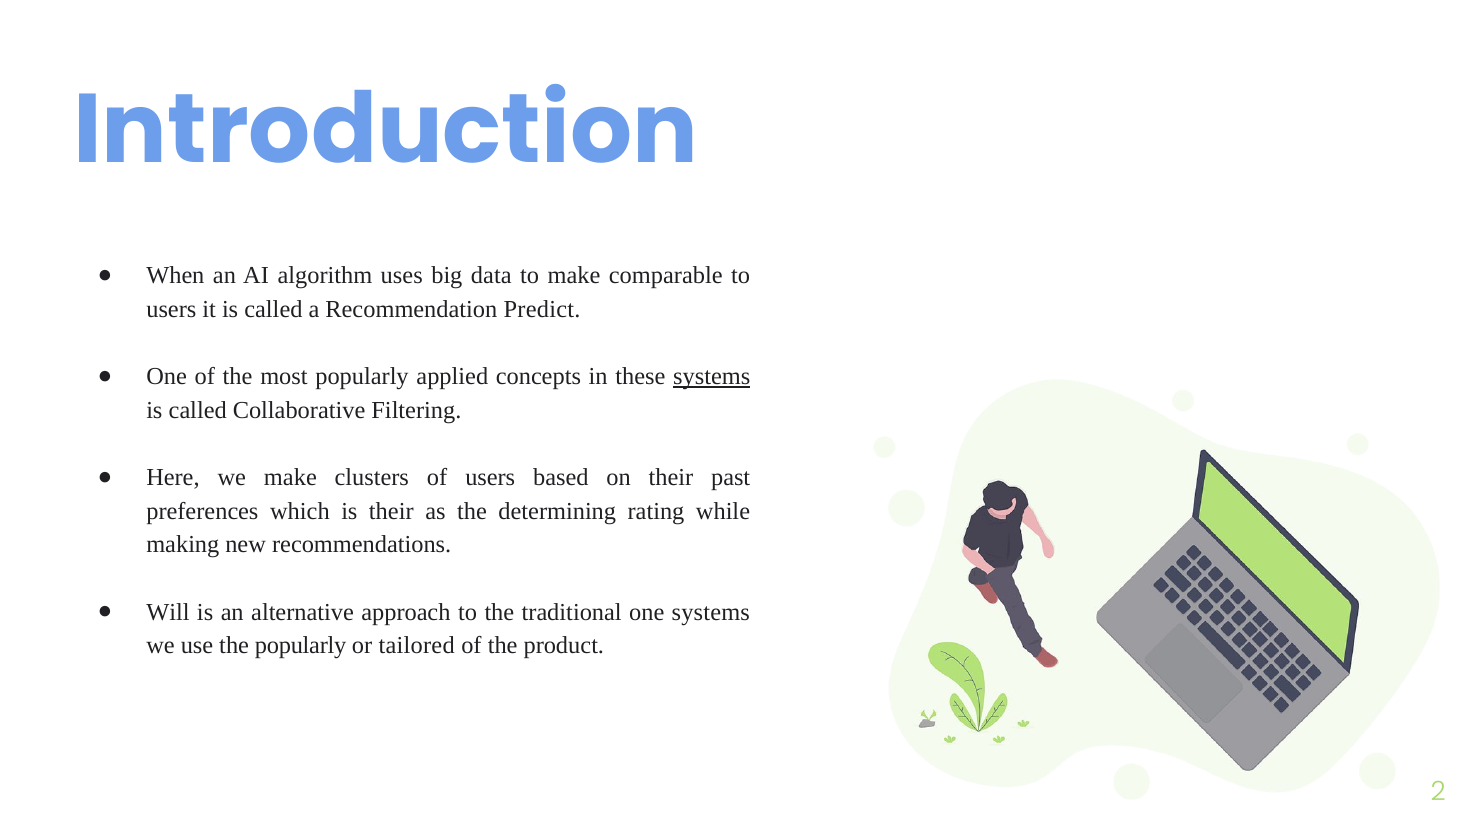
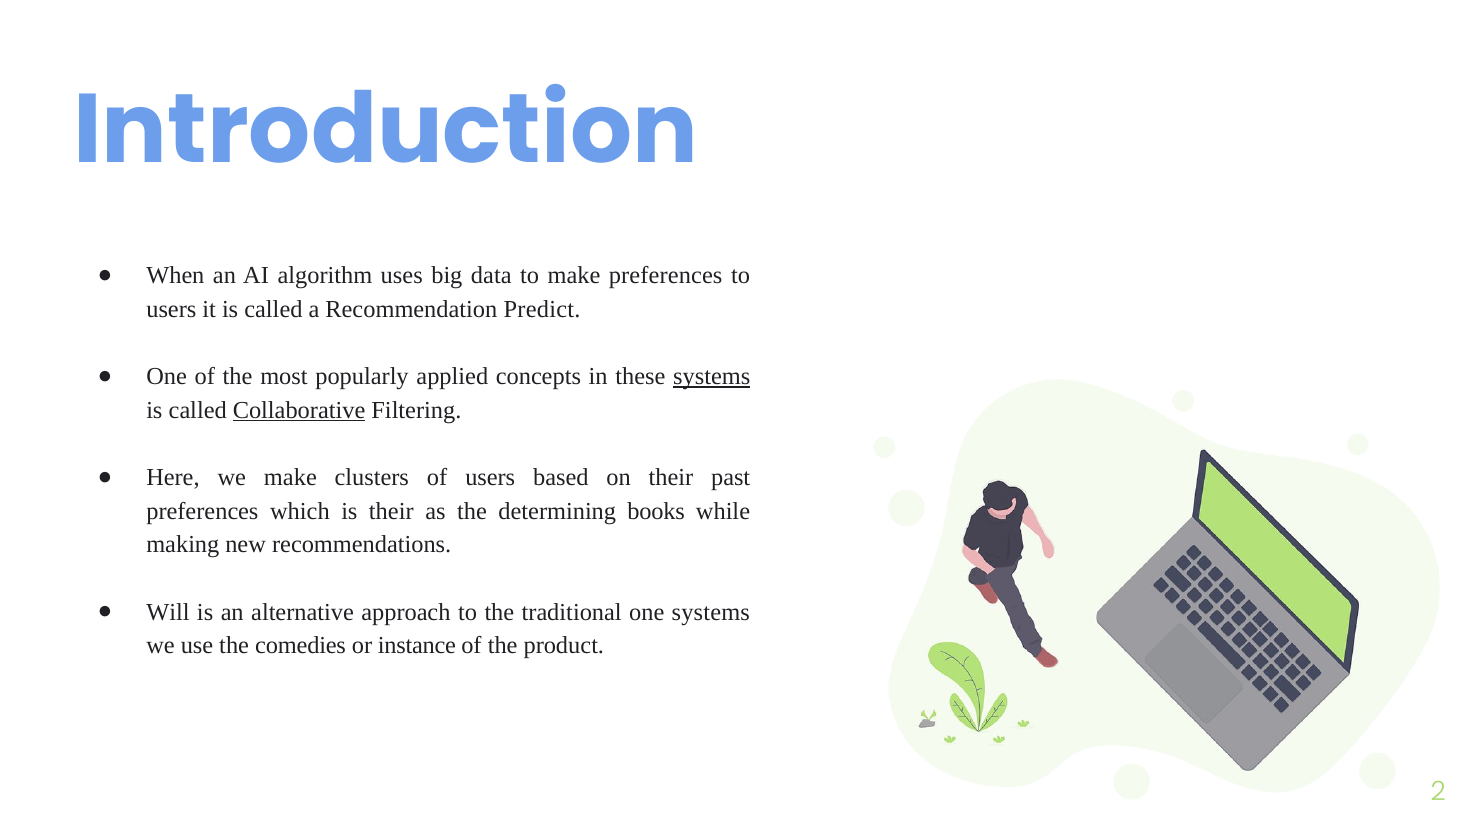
make comparable: comparable -> preferences (666, 275)
Collaborative underline: none -> present (299, 410)
rating: rating -> books (656, 511)
the popularly: popularly -> comedies (301, 646)
tailored: tailored -> instance (417, 646)
